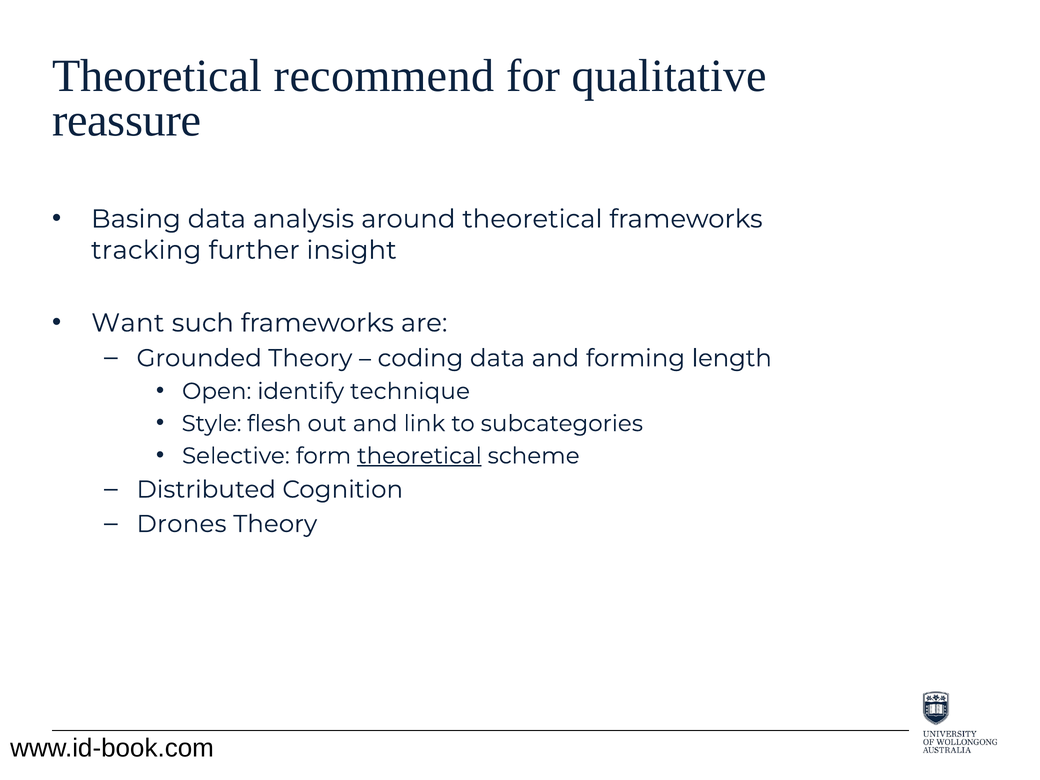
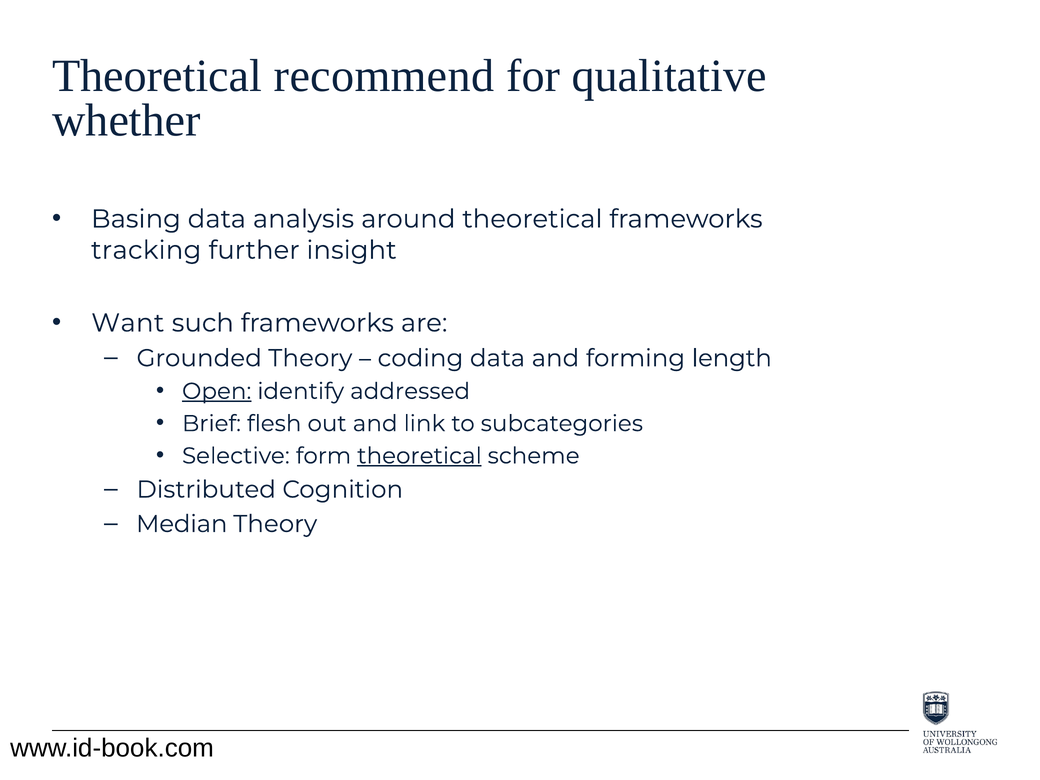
reassure: reassure -> whether (126, 120)
Open underline: none -> present (217, 391)
technique: technique -> addressed (410, 391)
Style: Style -> Brief (211, 424)
Drones: Drones -> Median (182, 524)
